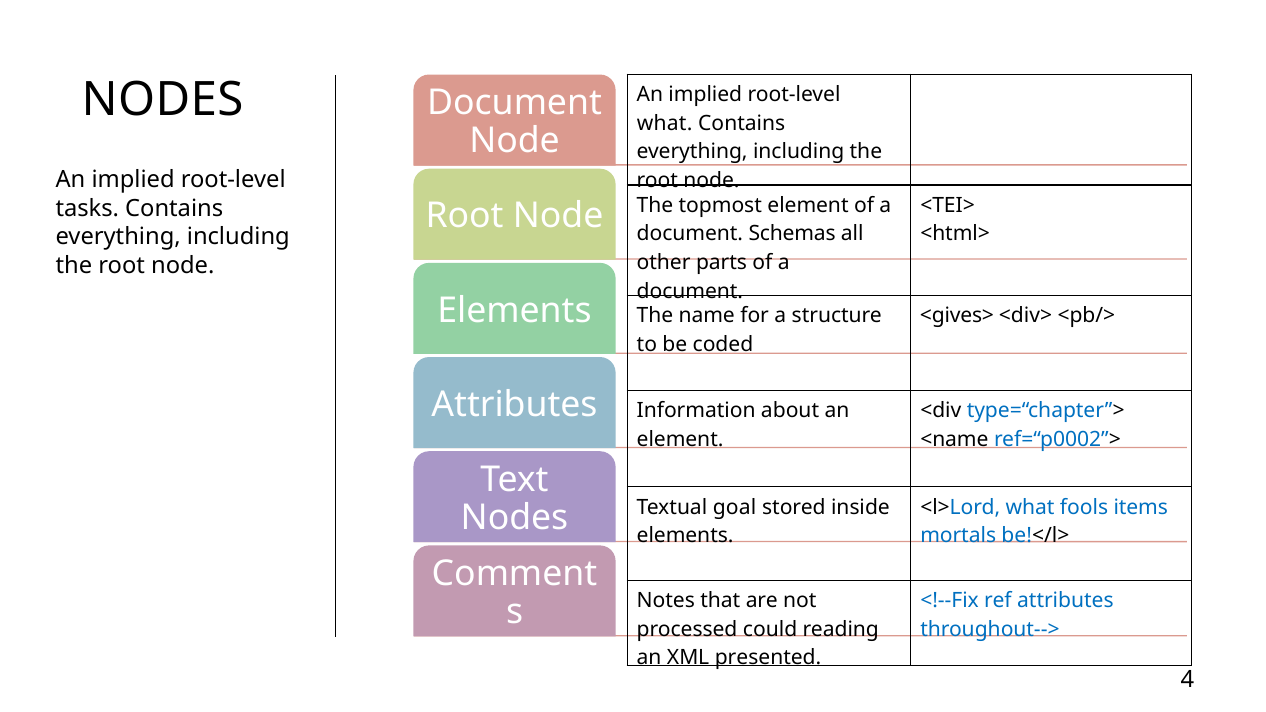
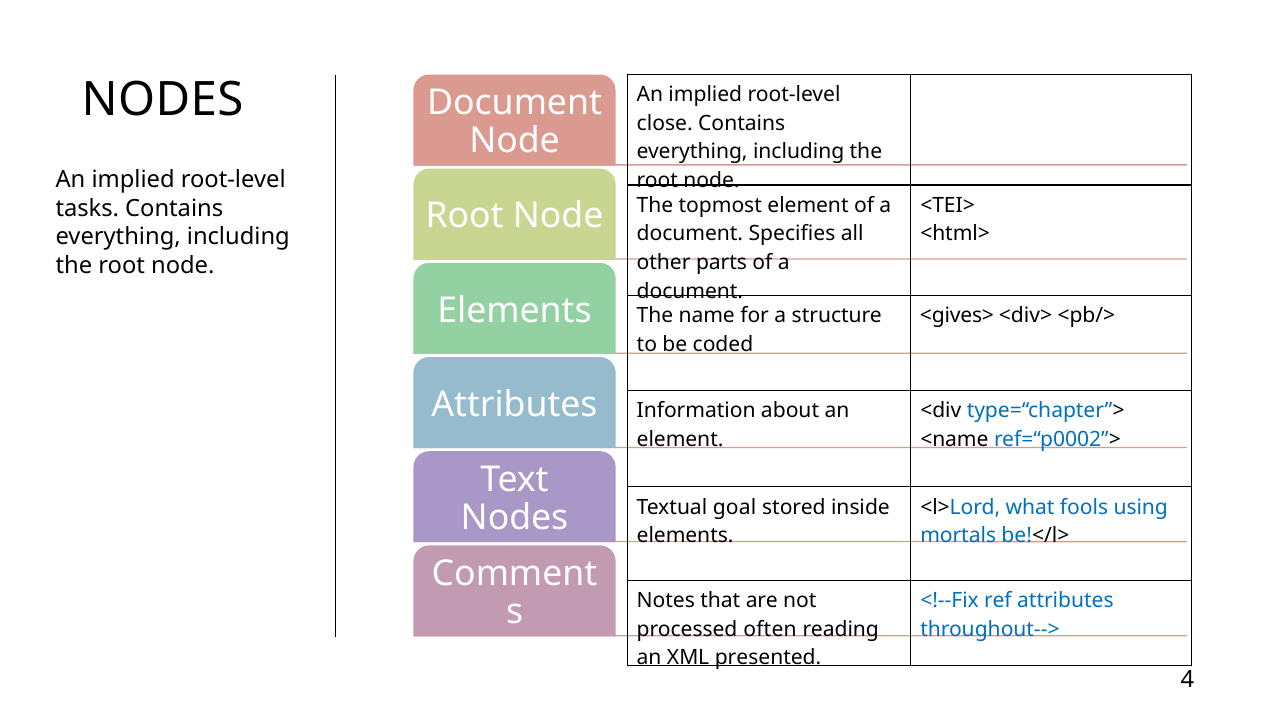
what: what -> close (665, 123)
Schemas: Schemas -> Specifies (792, 234)
items: items -> using (1141, 507)
could: could -> often (770, 629)
